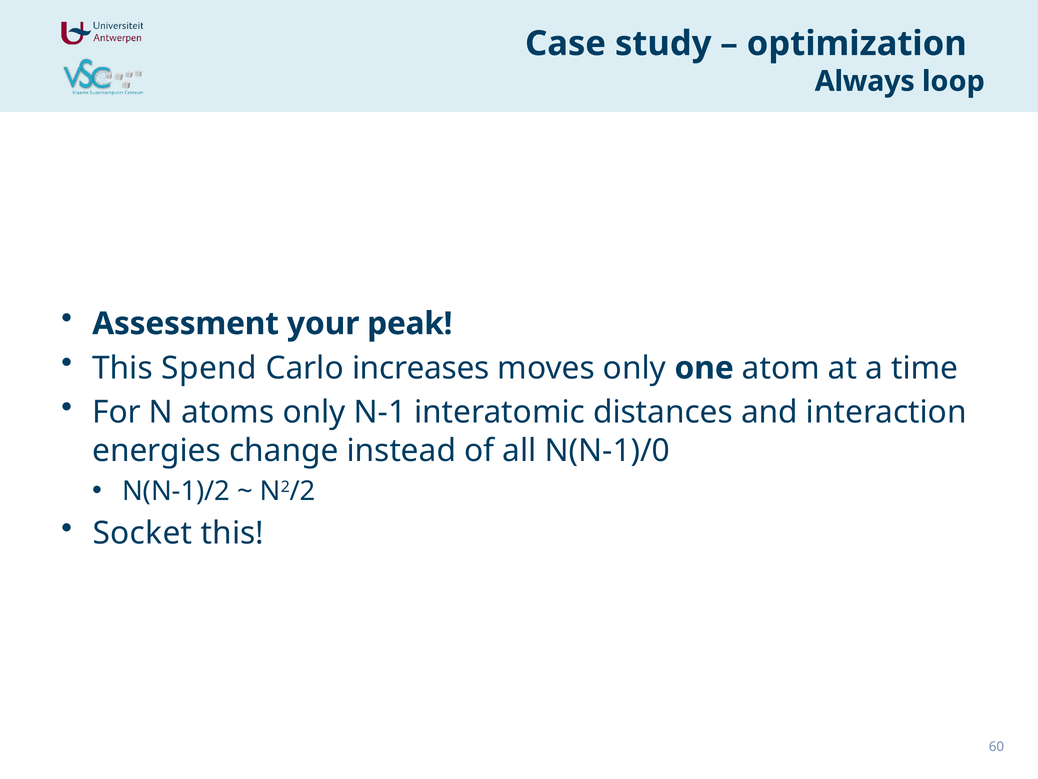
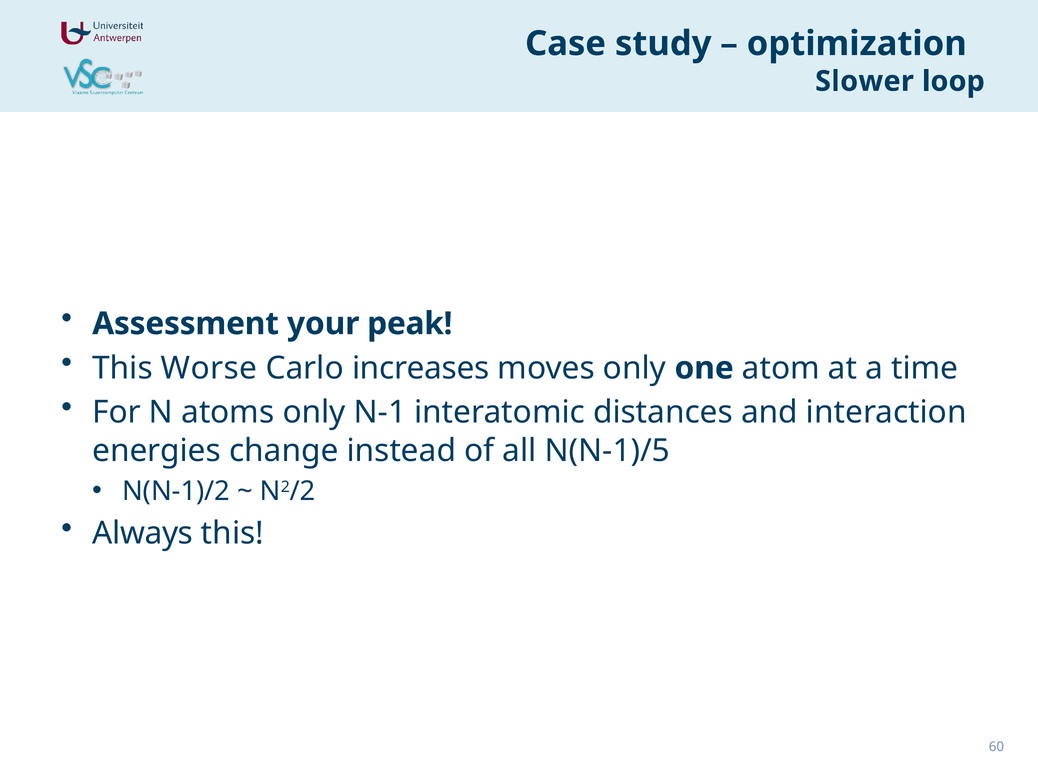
Always: Always -> Slower (864, 81)
Spend: Spend -> Worse (209, 368)
N(N-1)/0: N(N-1)/0 -> N(N-1)/5 (607, 450)
Socket: Socket -> Always (143, 533)
